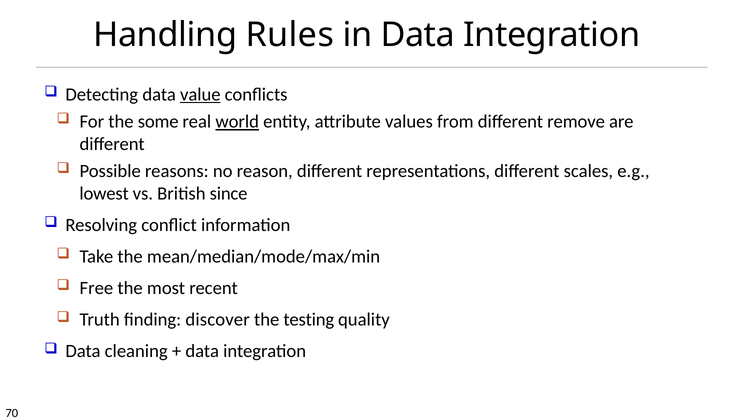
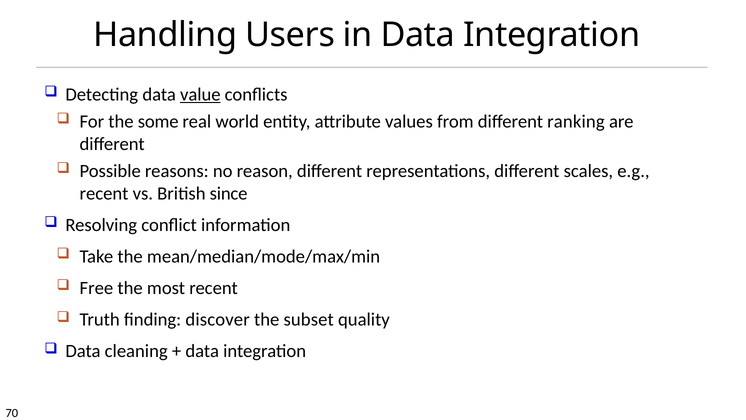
Rules: Rules -> Users (290, 35)
world underline: present -> none (237, 122)
remove: remove -> ranking (576, 122)
lowest: lowest -> recent (104, 193)
testing: testing -> subset (309, 319)
